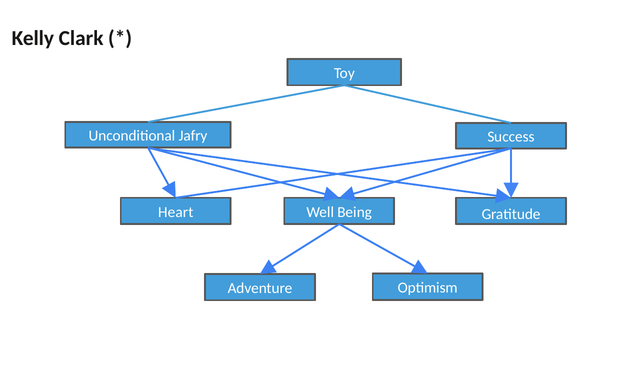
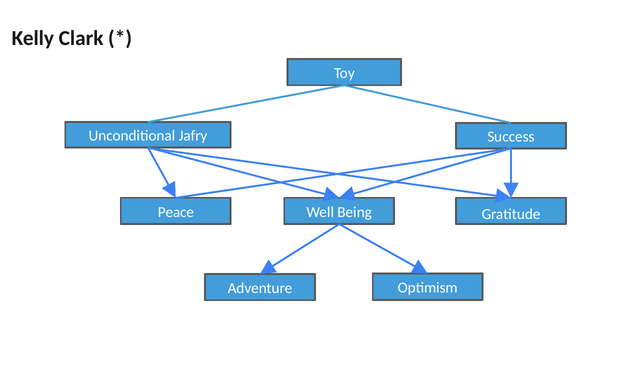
Heart: Heart -> Peace (176, 212)
